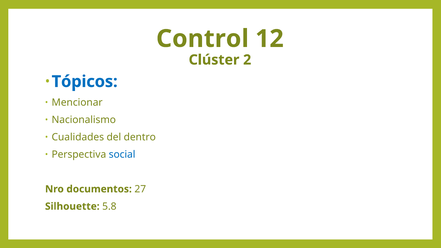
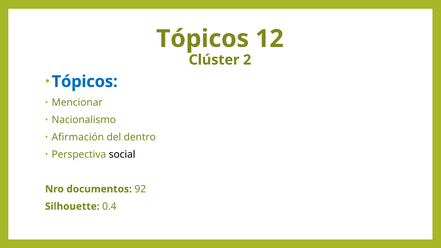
Control: Control -> Tópicos (203, 39)
Cualidades: Cualidades -> Afirmación (78, 137)
social colour: blue -> black (122, 154)
27: 27 -> 92 (140, 189)
5.8: 5.8 -> 0.4 (109, 206)
